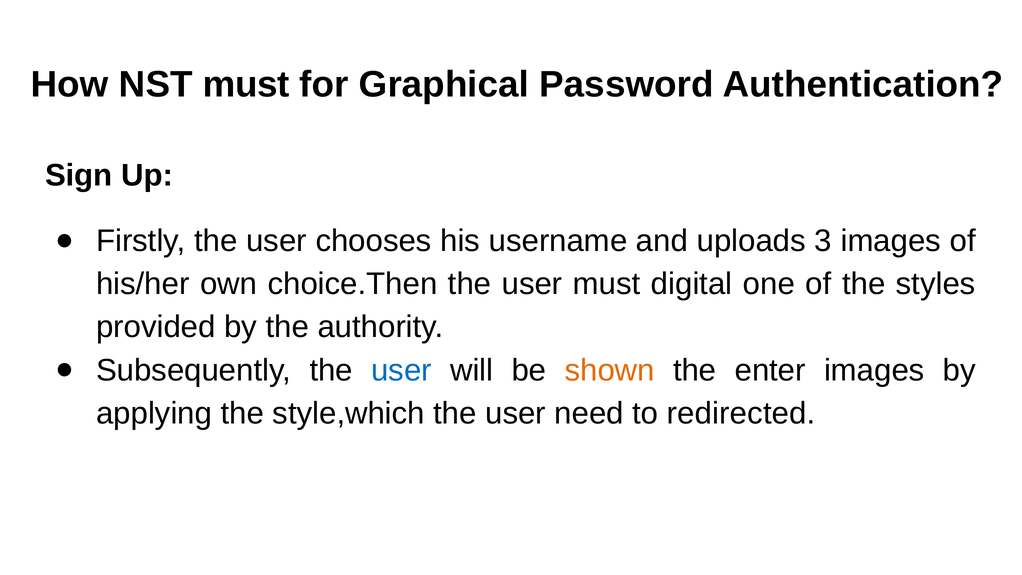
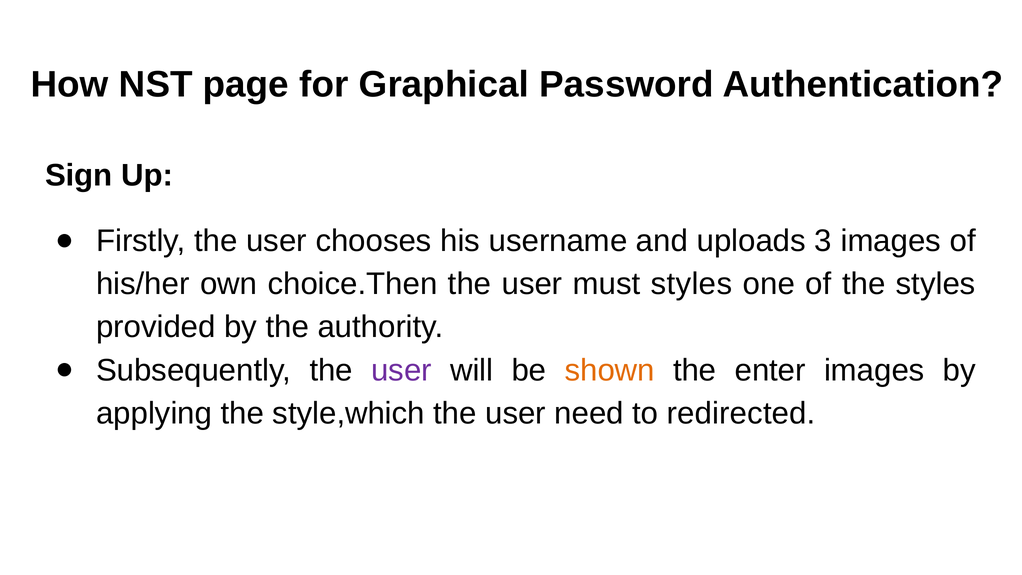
NST must: must -> page (246, 85)
must digital: digital -> styles (692, 284)
user colour: blue -> purple (401, 370)
